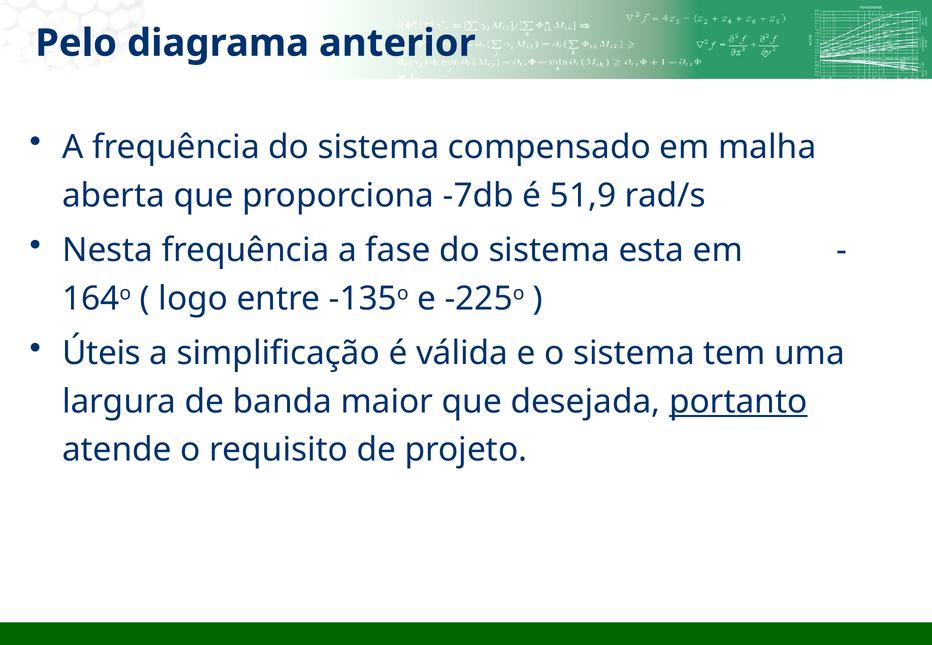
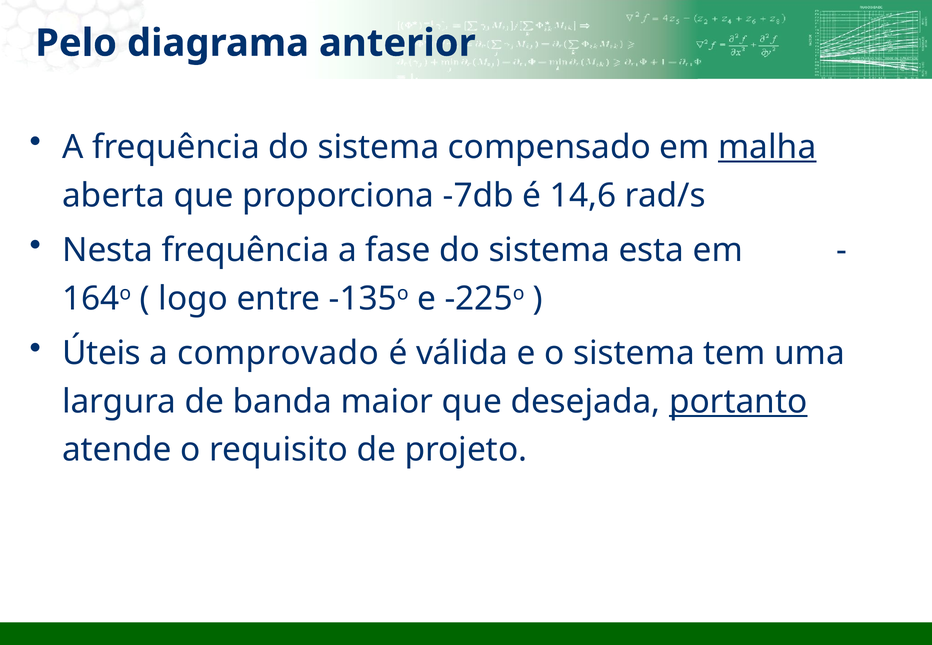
malha underline: none -> present (767, 147)
51,9: 51,9 -> 14,6 (583, 196)
simplificação: simplificação -> comprovado (278, 354)
